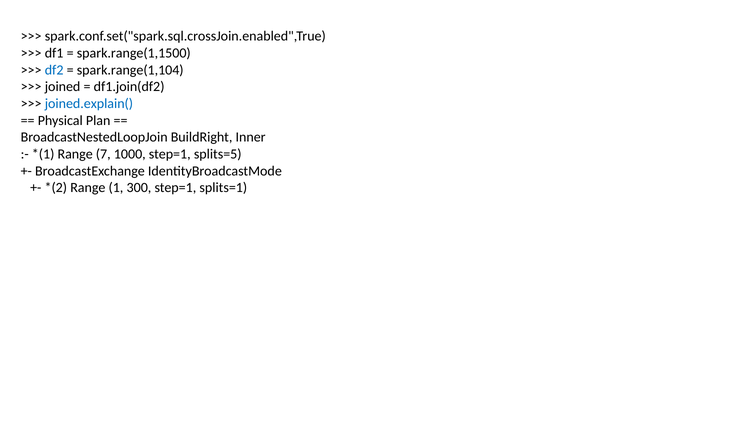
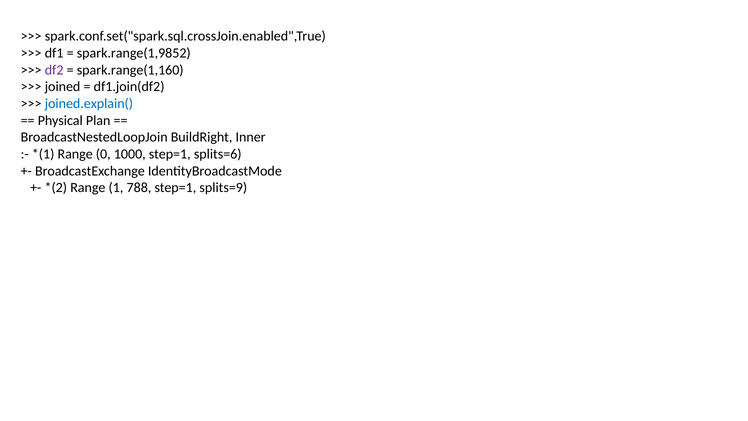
spark.range(1,1500: spark.range(1,1500 -> spark.range(1,9852 (134, 53)
df2 colour: blue -> purple (54, 70)
spark.range(1,104: spark.range(1,104 -> spark.range(1,160 (130, 70)
7: 7 -> 0 (103, 154)
splits=5: splits=5 -> splits=6 (218, 154)
300: 300 -> 788 (139, 188)
splits=1: splits=1 -> splits=9 (223, 188)
